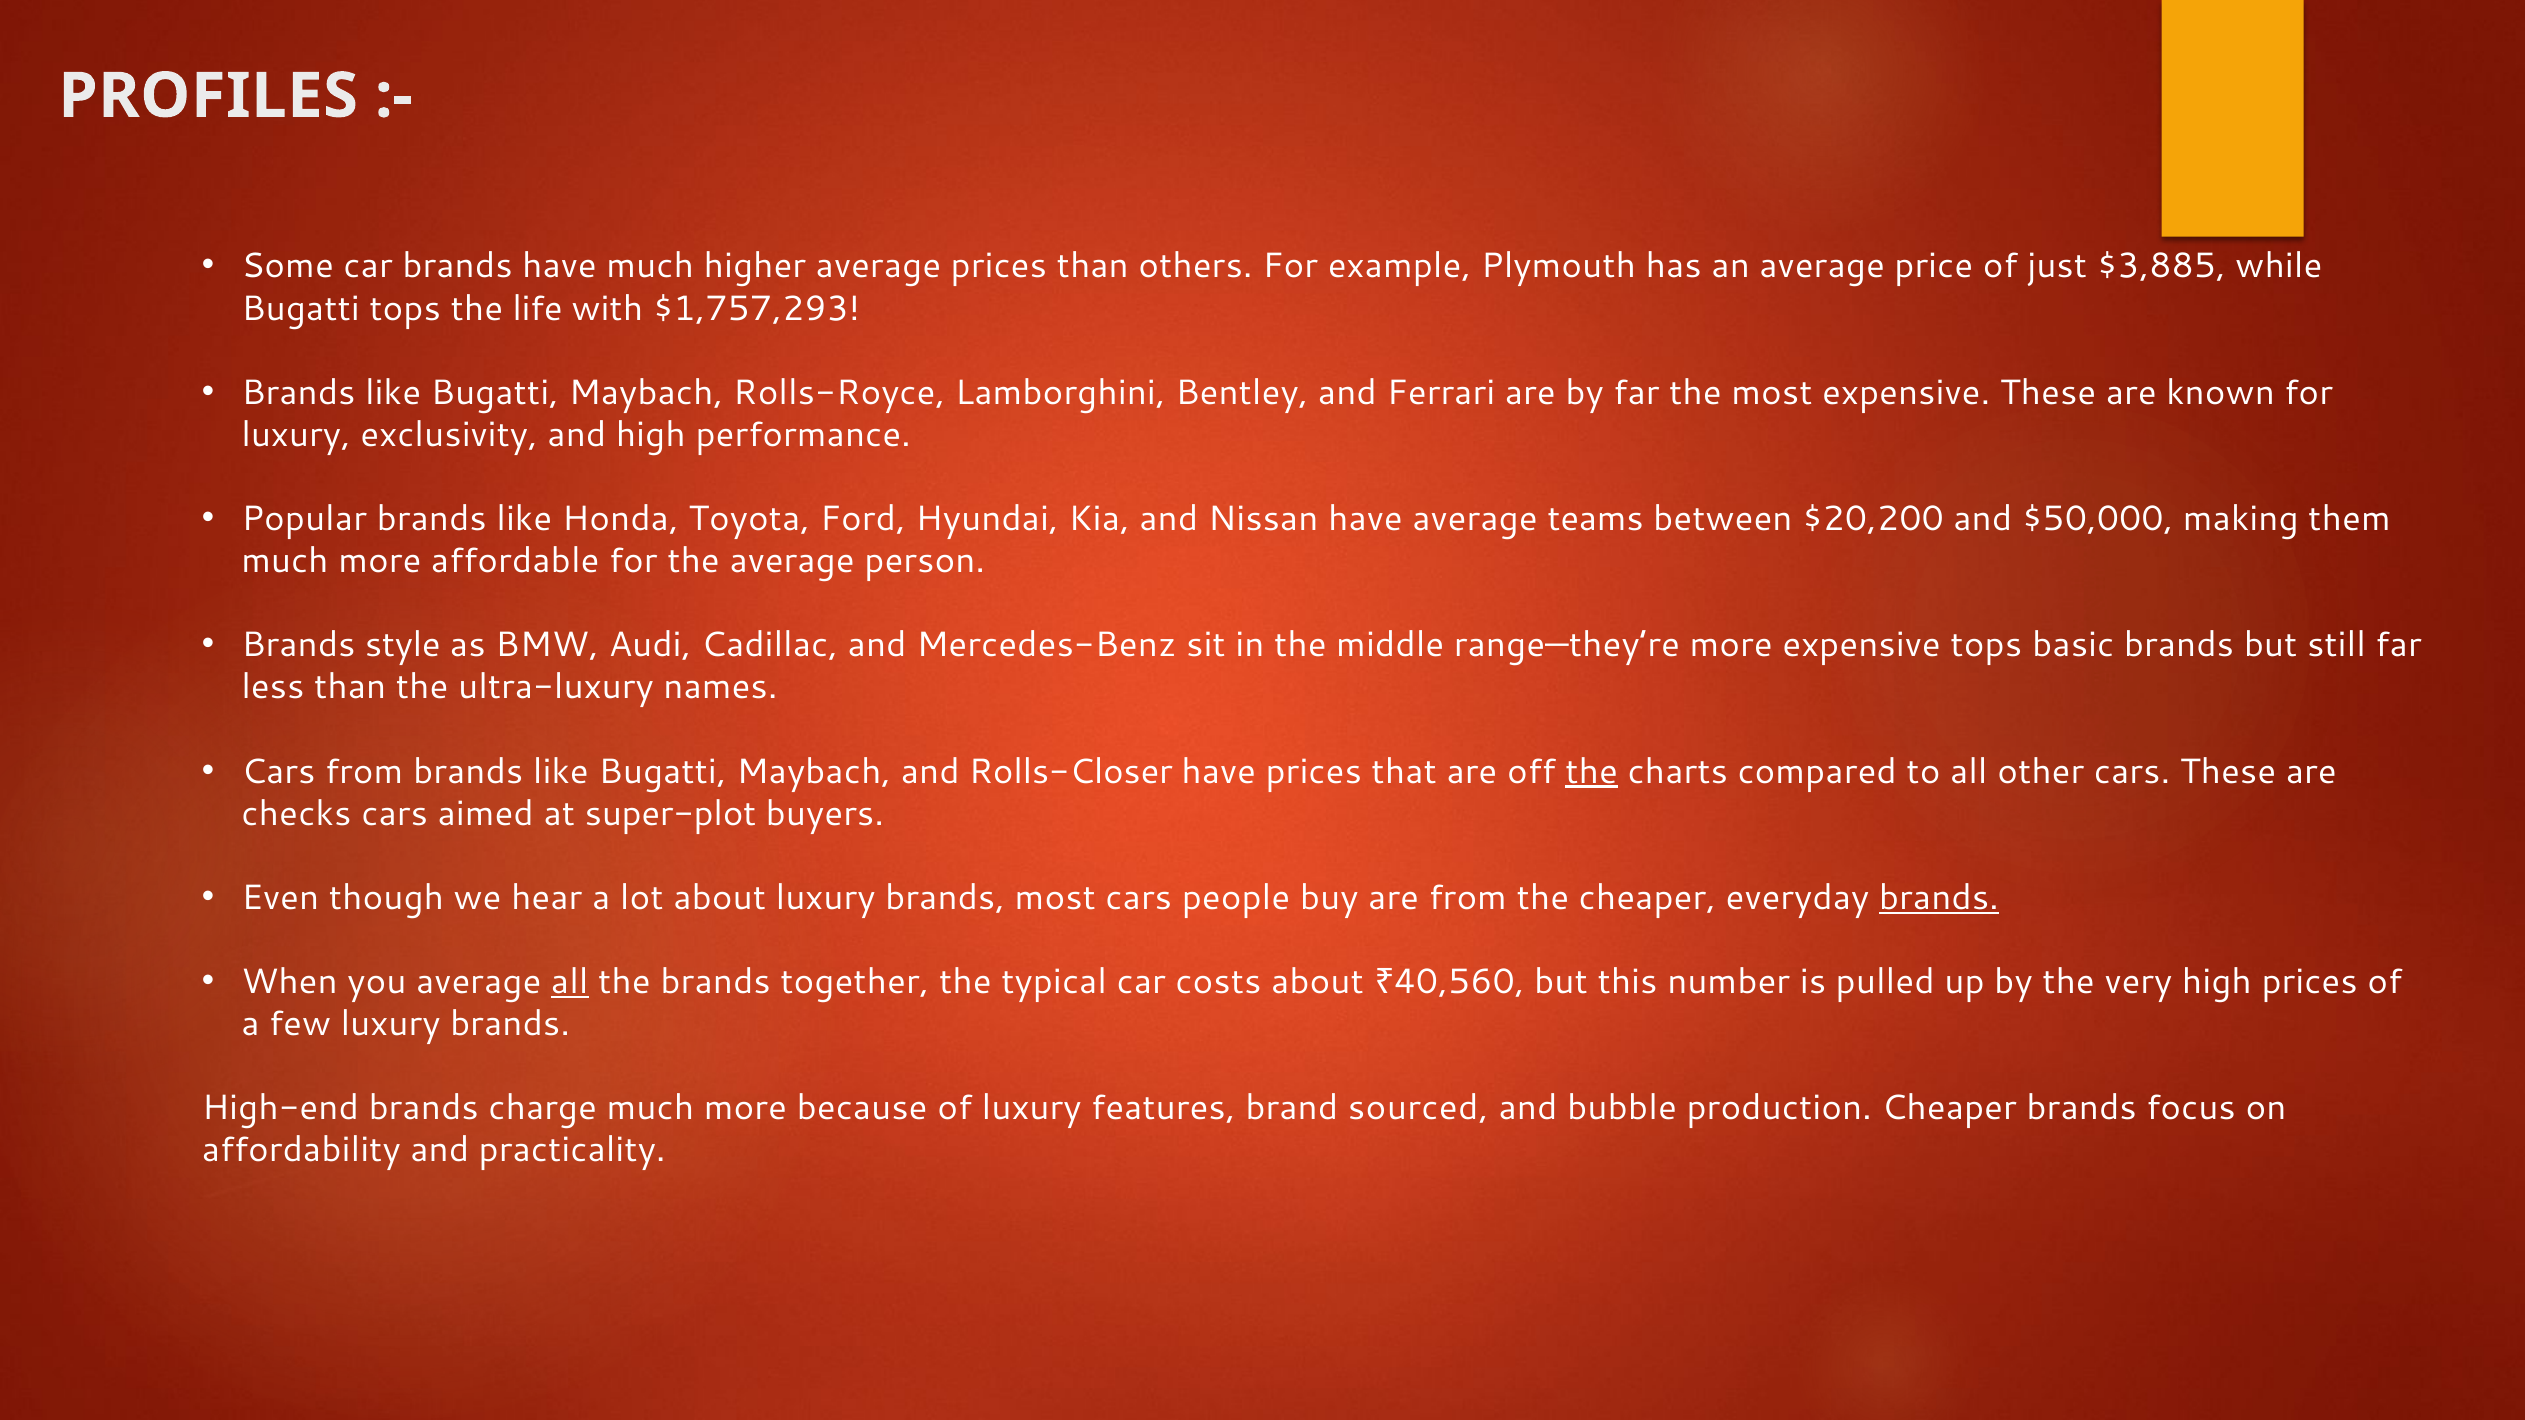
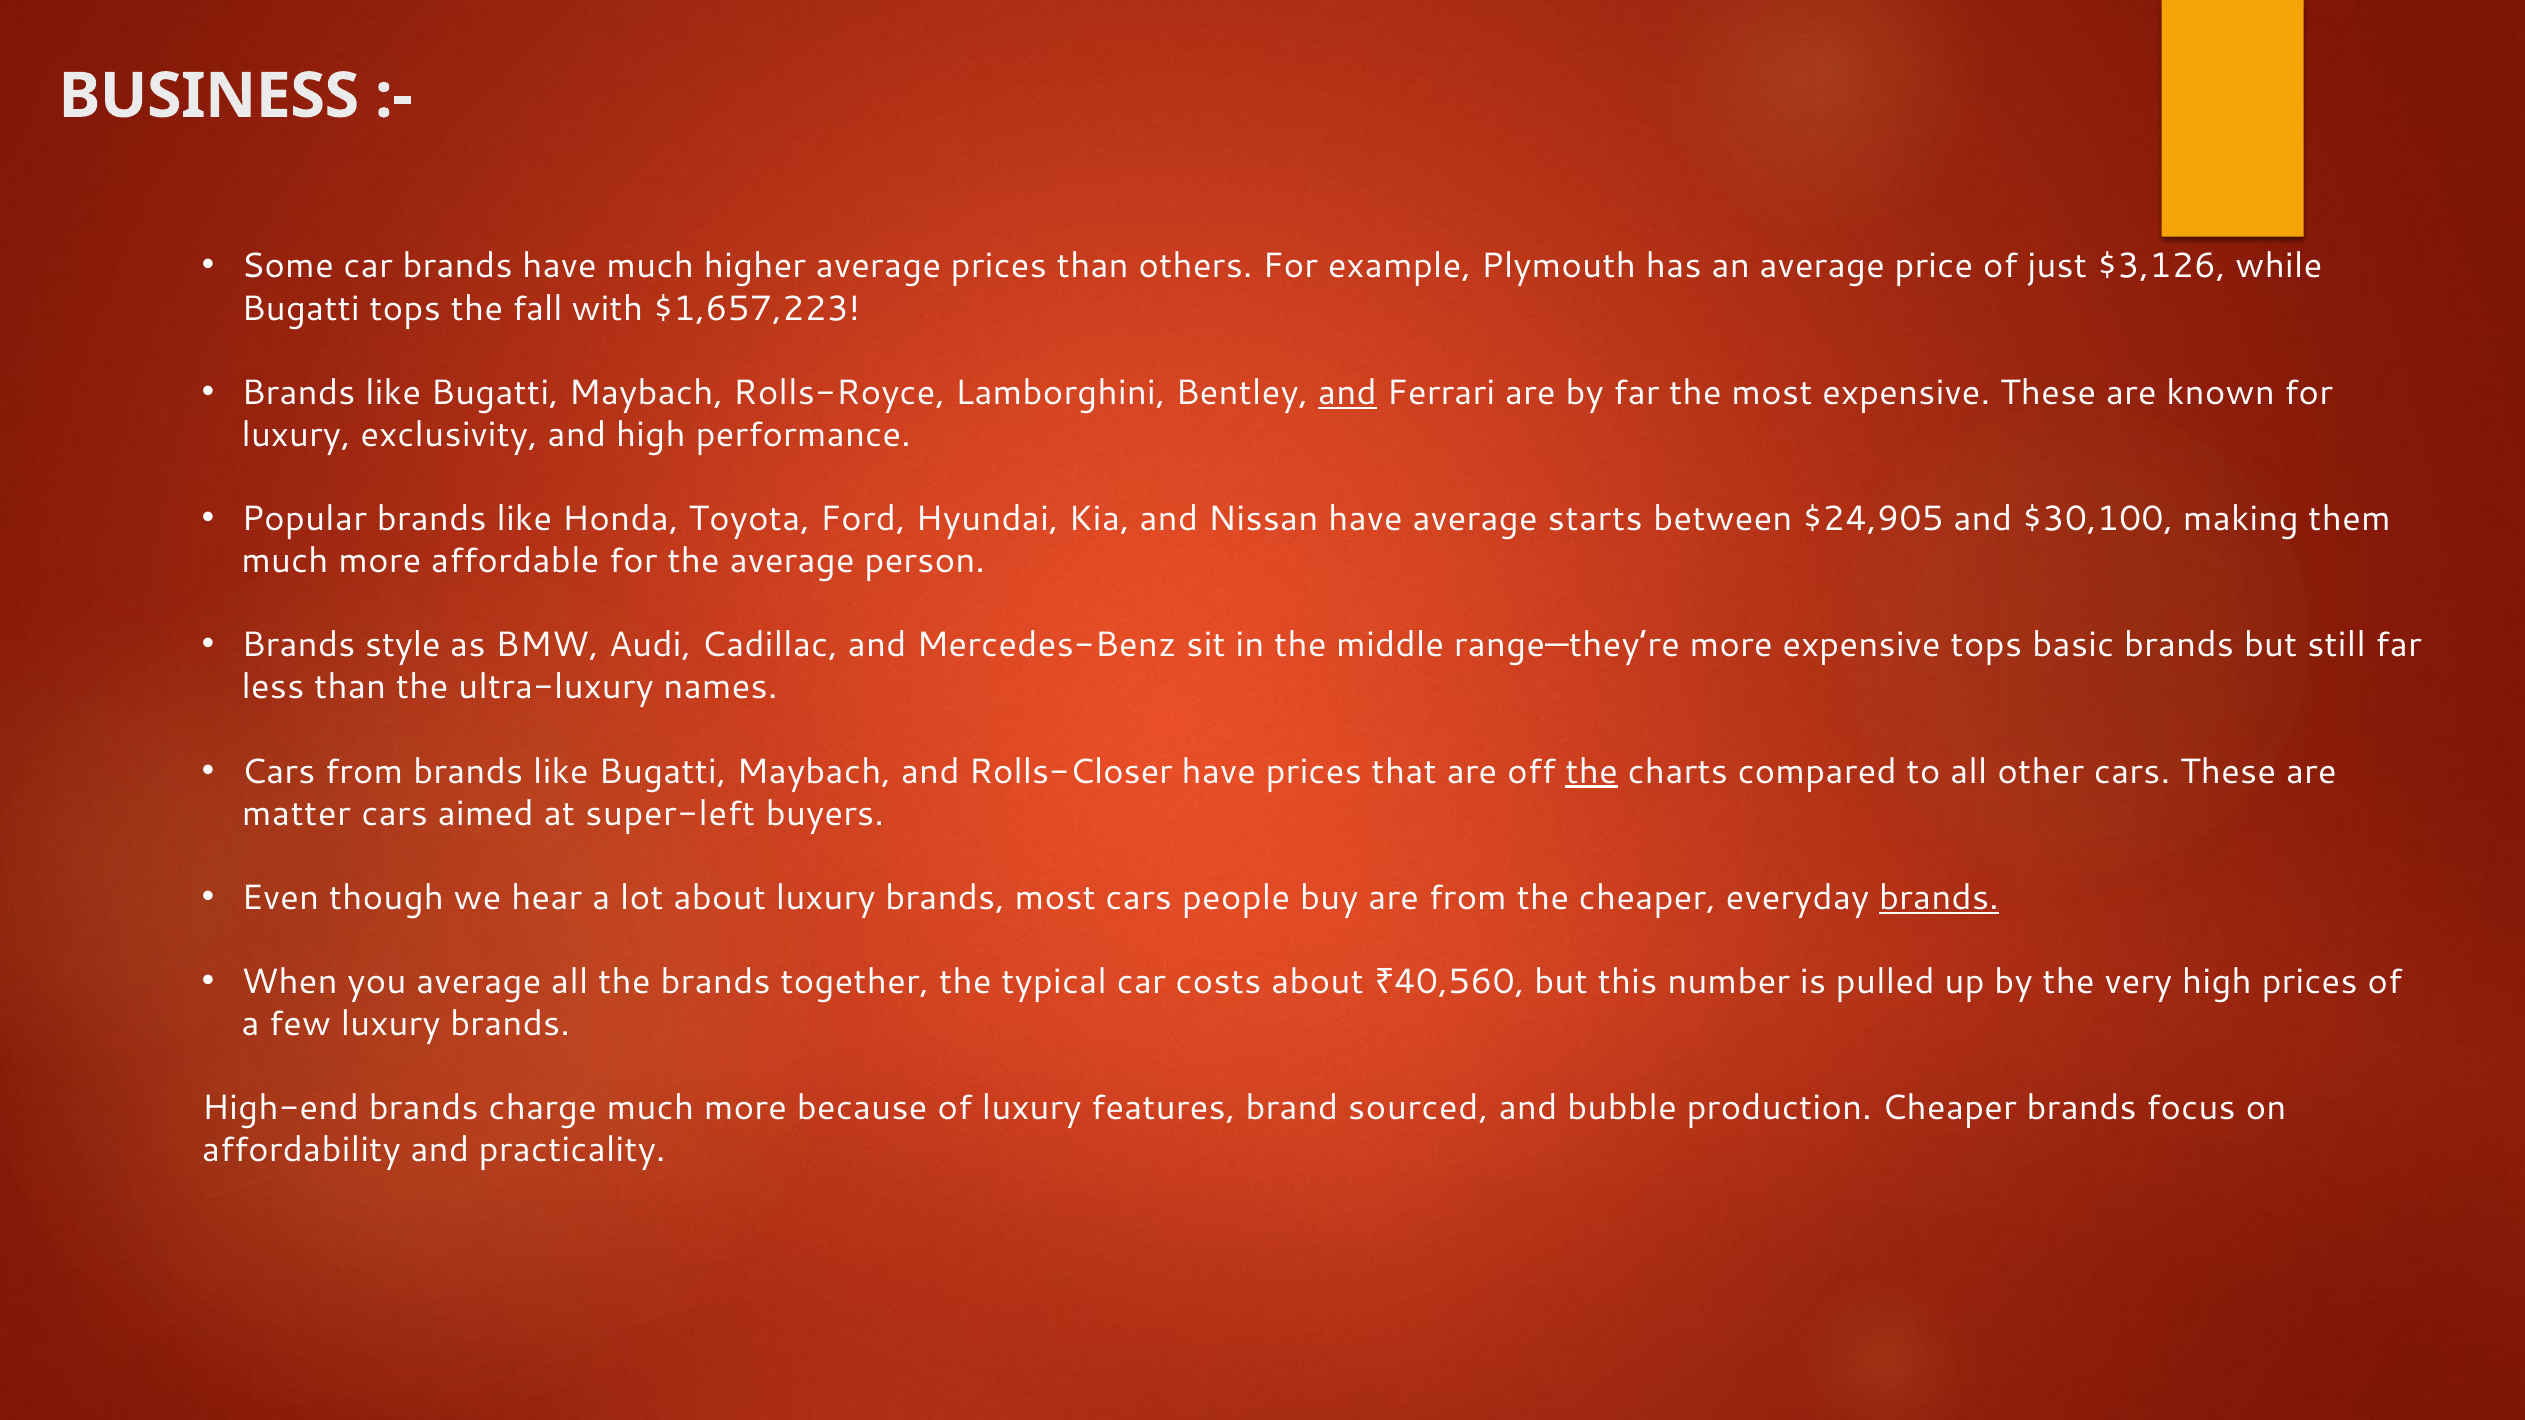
PROFILES: PROFILES -> BUSINESS (209, 96)
$3,885: $3,885 -> $3,126 (2161, 266)
life: life -> fall (538, 309)
$1,757,293: $1,757,293 -> $1,657,223 (756, 309)
and underline: none -> present (1347, 393)
teams: teams -> starts (1595, 519)
$20,200: $20,200 -> $24,905 (1873, 519)
$50,000: $50,000 -> $30,100 (2098, 519)
checks: checks -> matter (296, 814)
super-plot: super-plot -> super-left (670, 814)
all underline: present -> none (570, 982)
